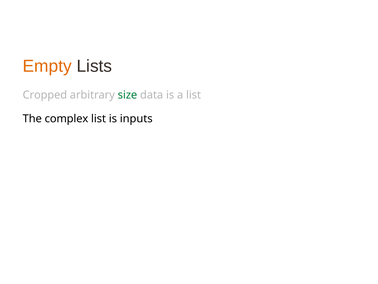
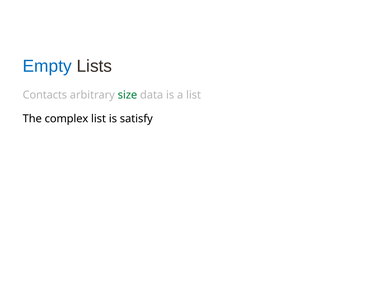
Empty colour: orange -> blue (47, 66)
Cropped: Cropped -> Contacts (45, 95)
inputs: inputs -> satisfy (136, 119)
